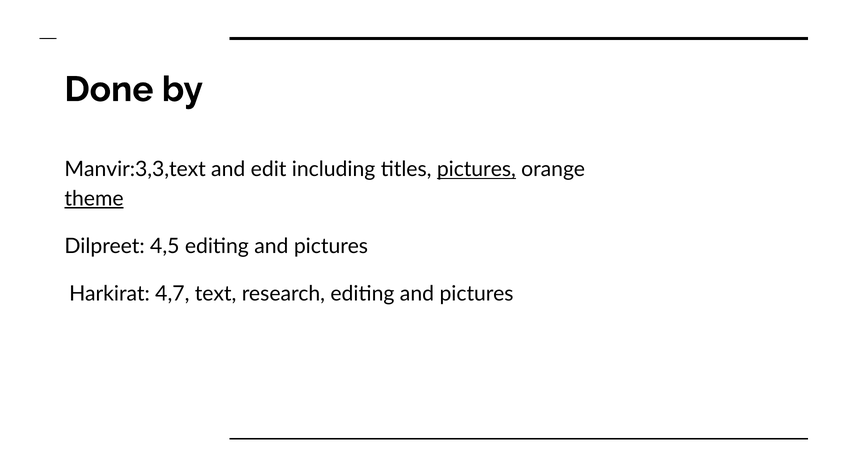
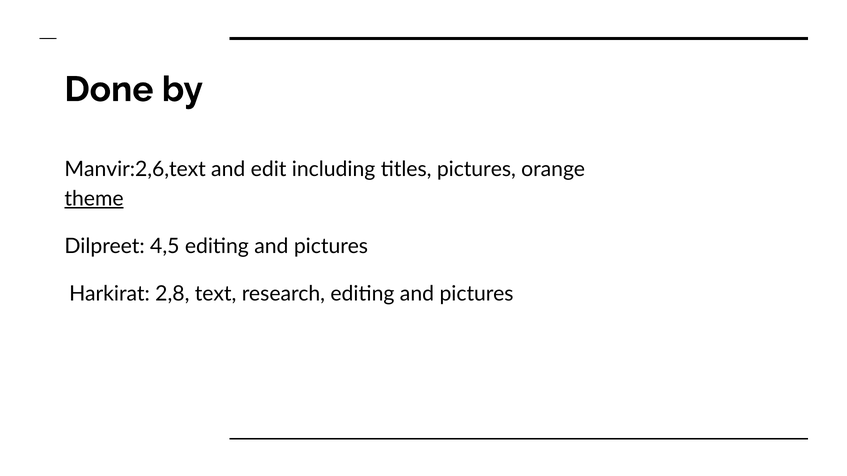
Manvir:3,3,text: Manvir:3,3,text -> Manvir:2,6,text (135, 170)
pictures underline: present -> none (476, 170)
4,7: 4,7 -> 2,8 (172, 294)
